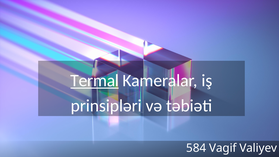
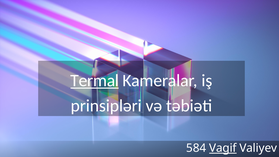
Vagif underline: none -> present (223, 148)
